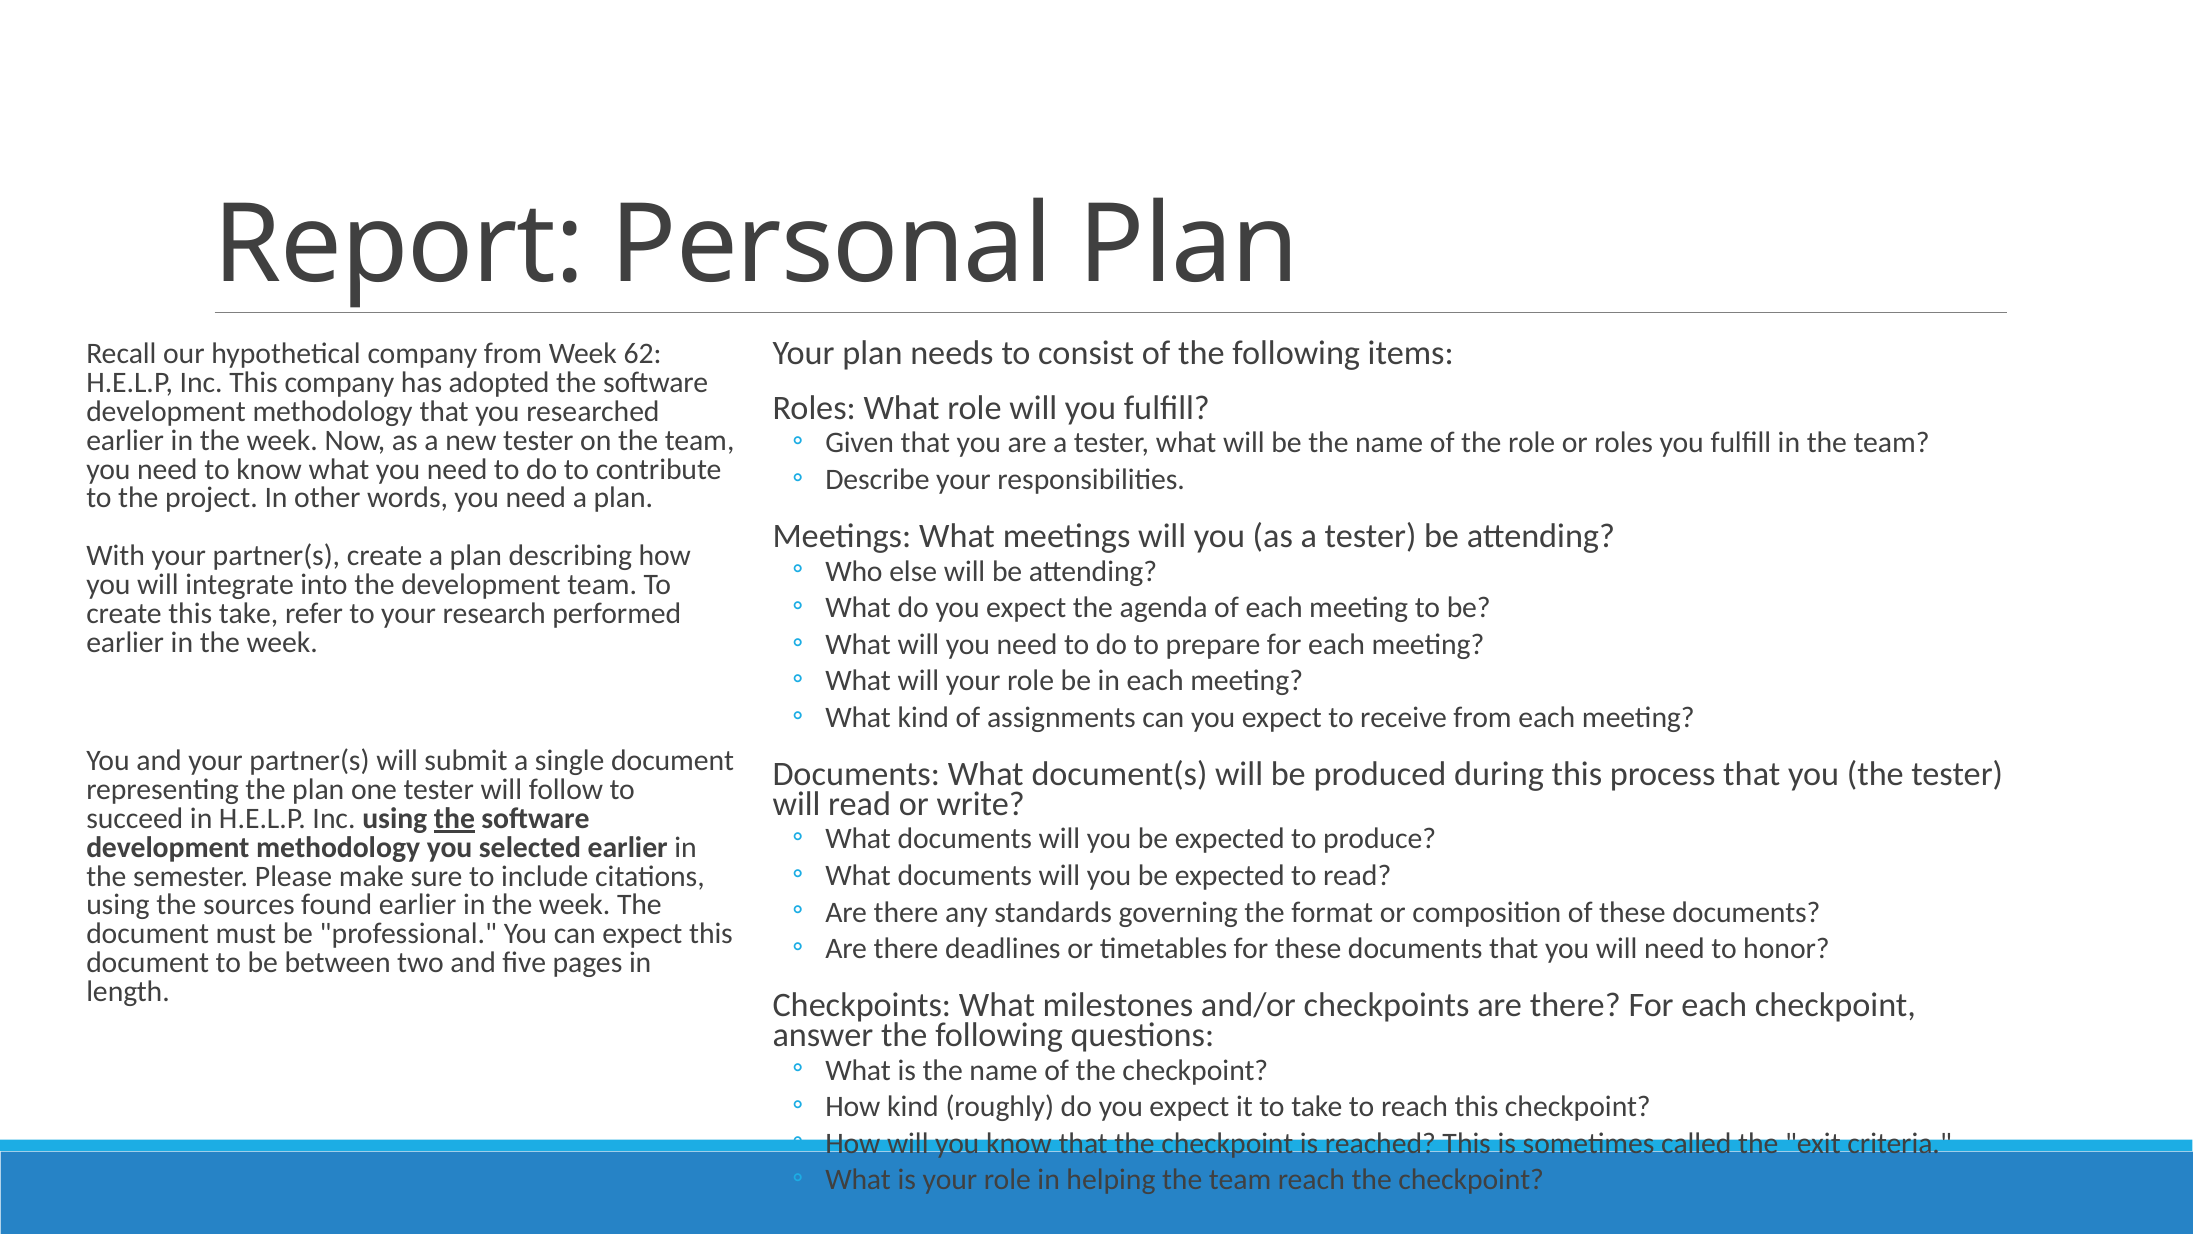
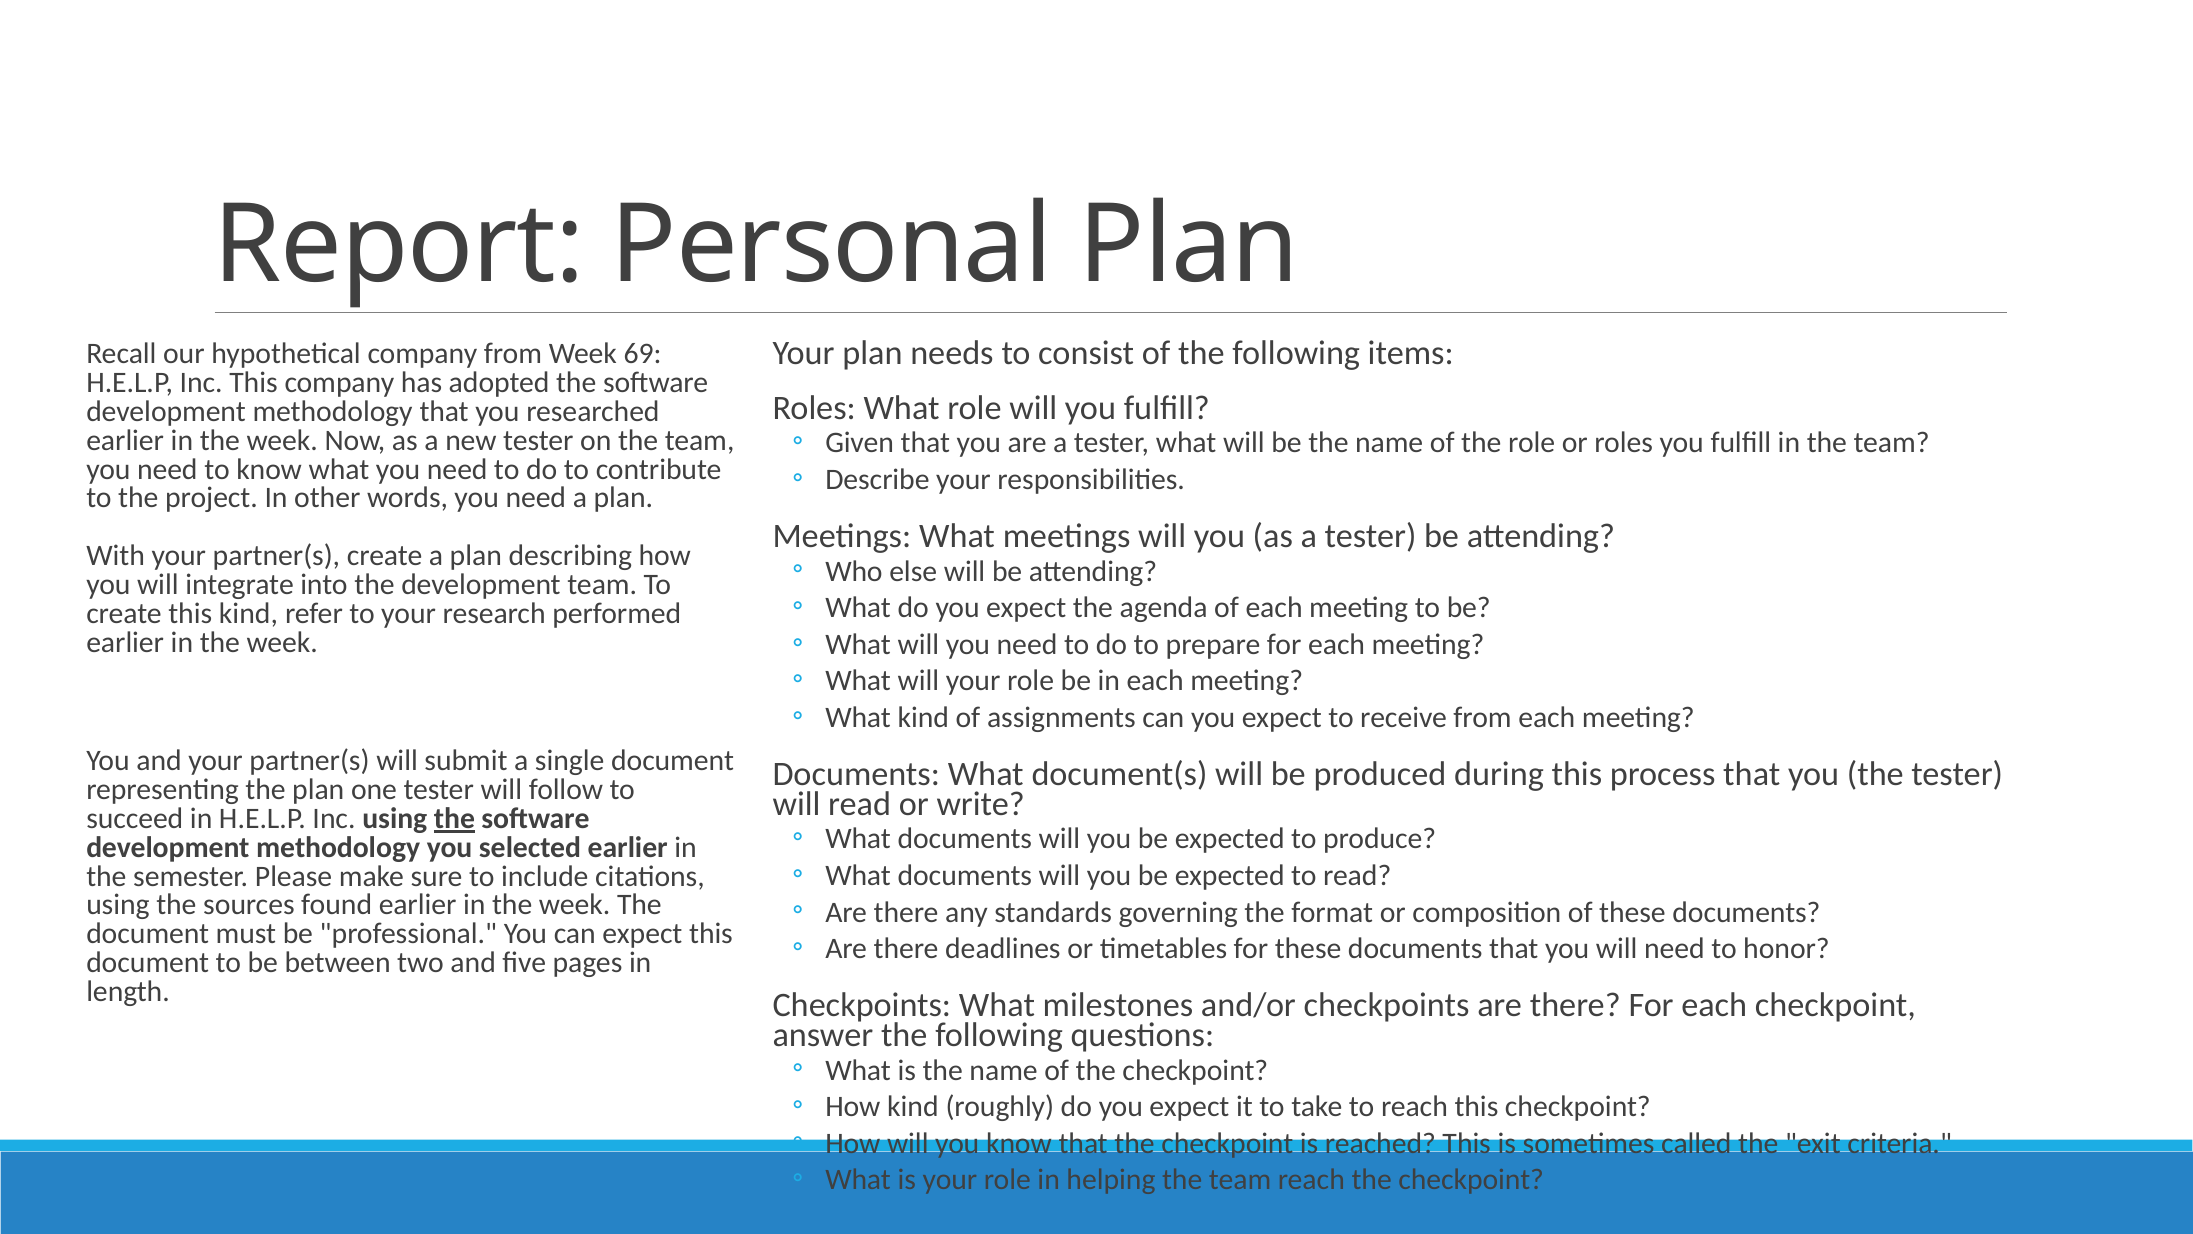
62: 62 -> 69 (643, 354)
this take: take -> kind (248, 613)
